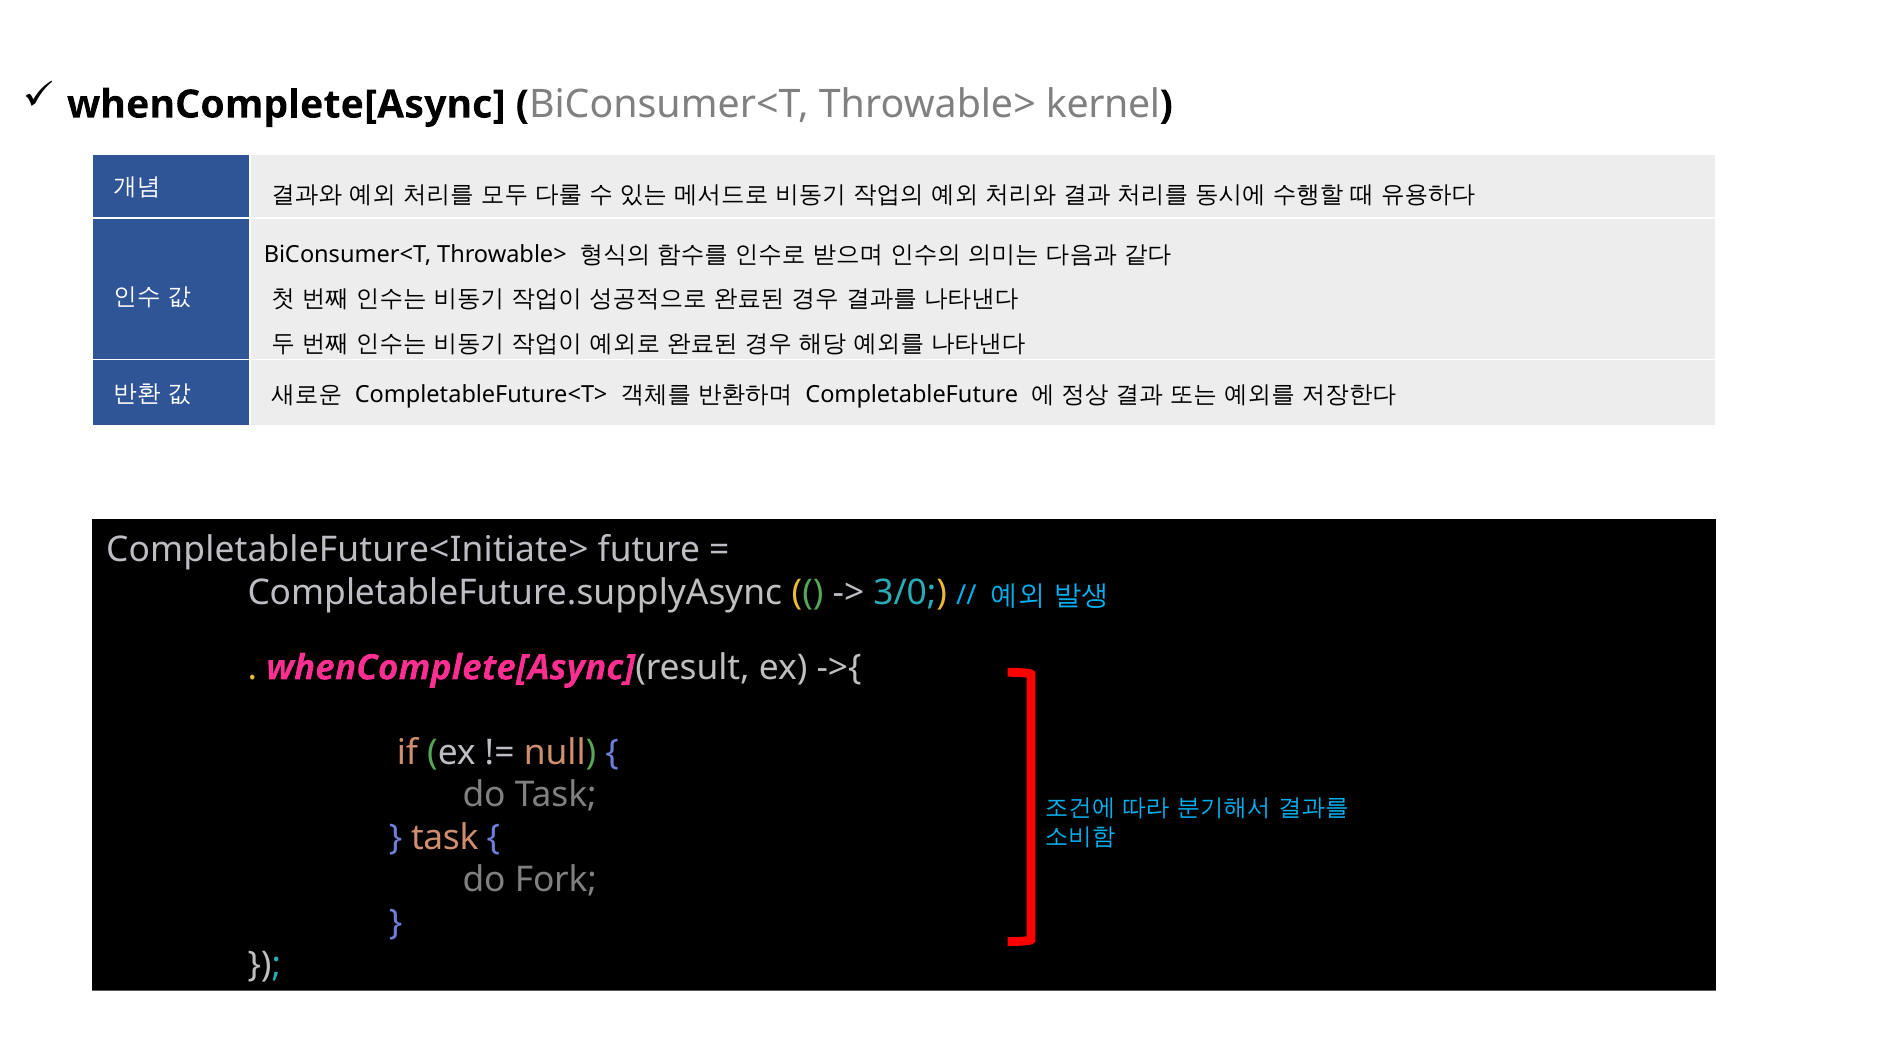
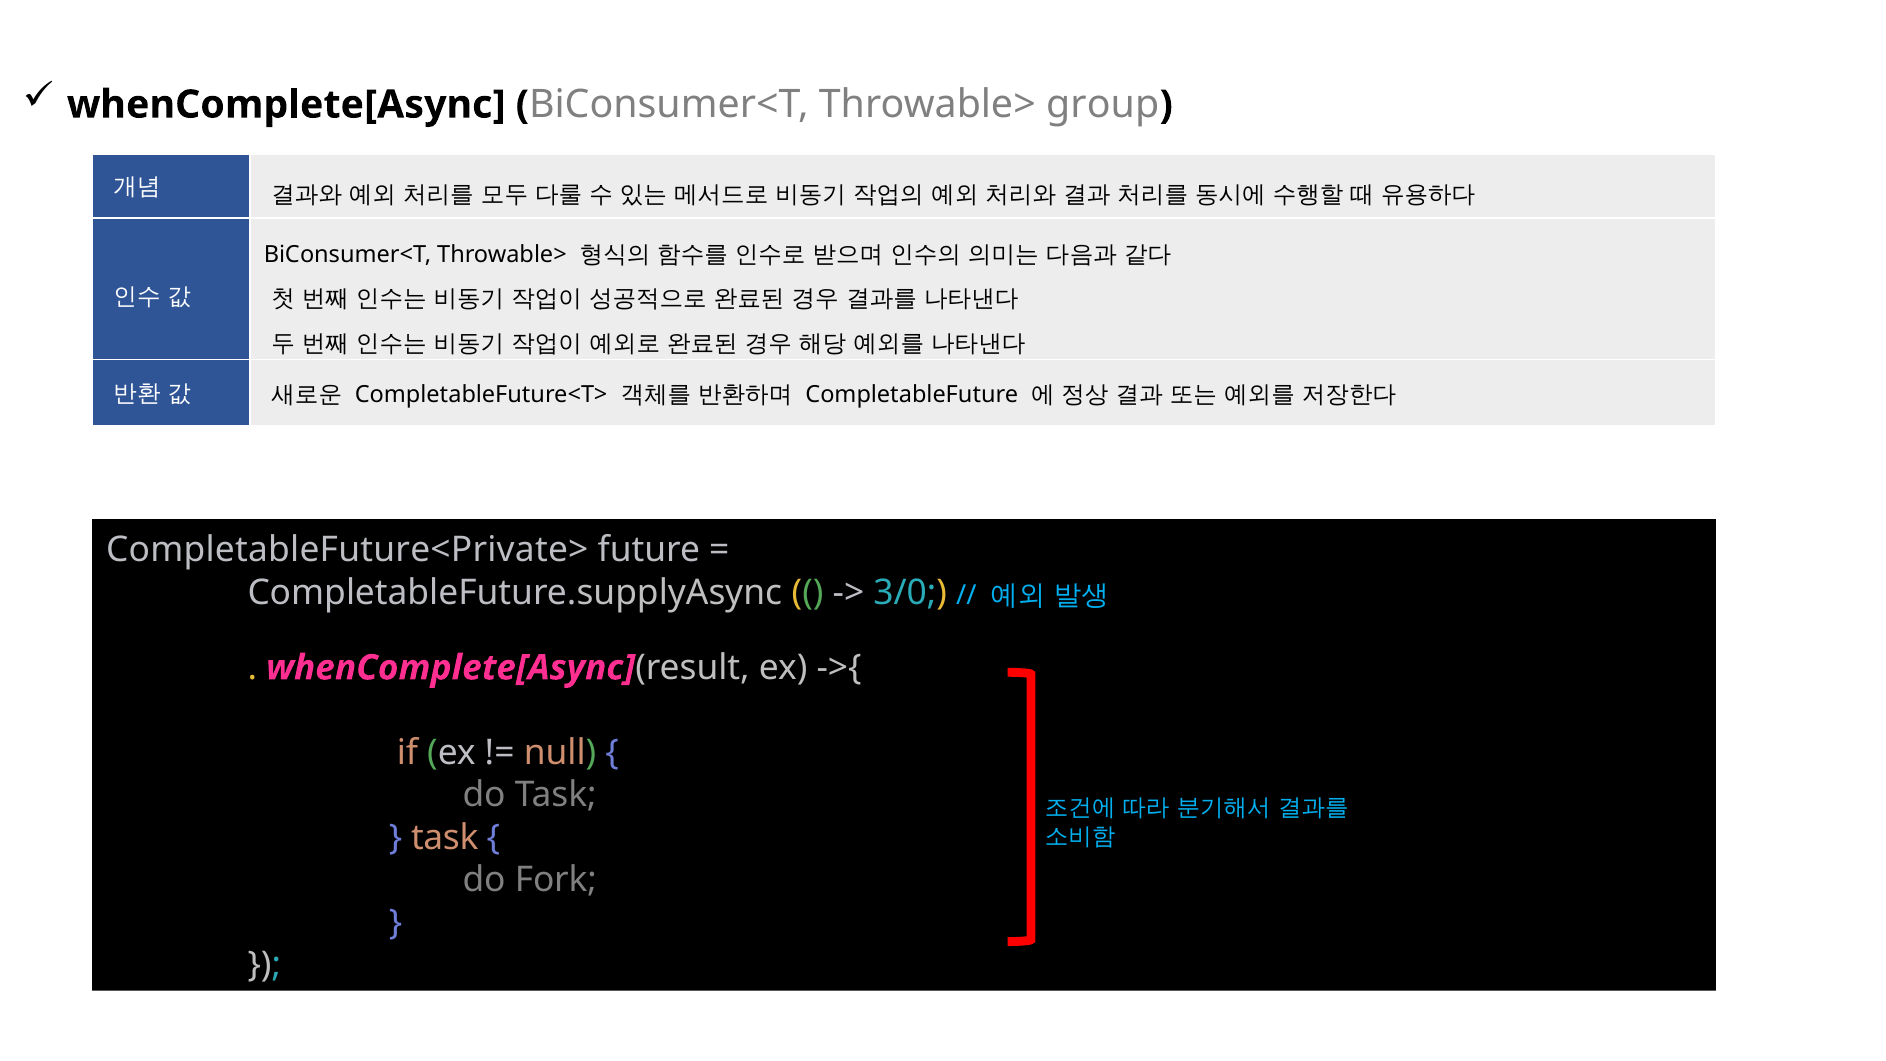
kernel: kernel -> group (1103, 105)
CompletableFuture<Initiate>: CompletableFuture<Initiate> -> CompletableFuture<Private> (347, 550)
